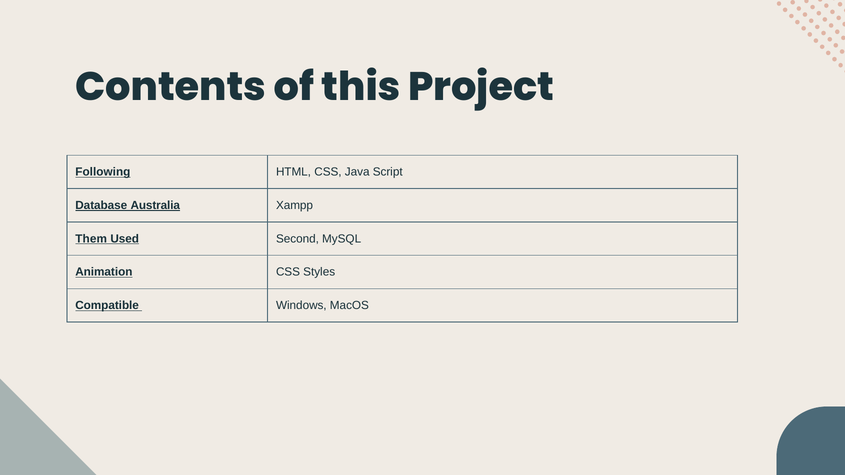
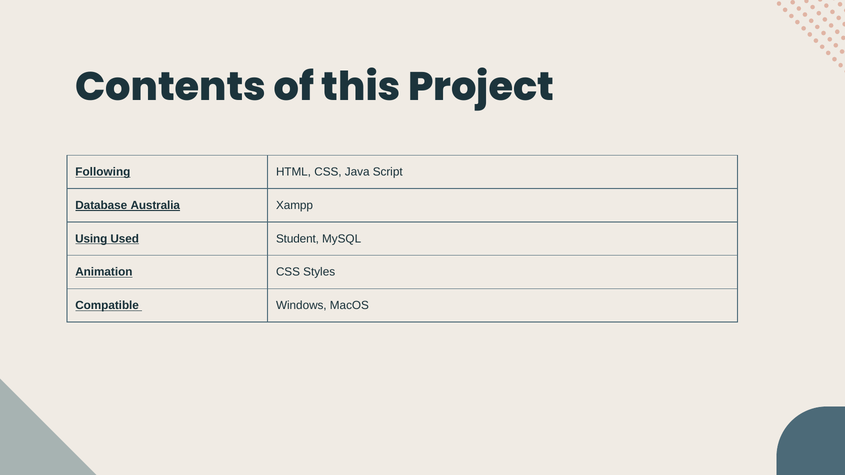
Them: Them -> Using (91, 239)
Second: Second -> Student (298, 239)
